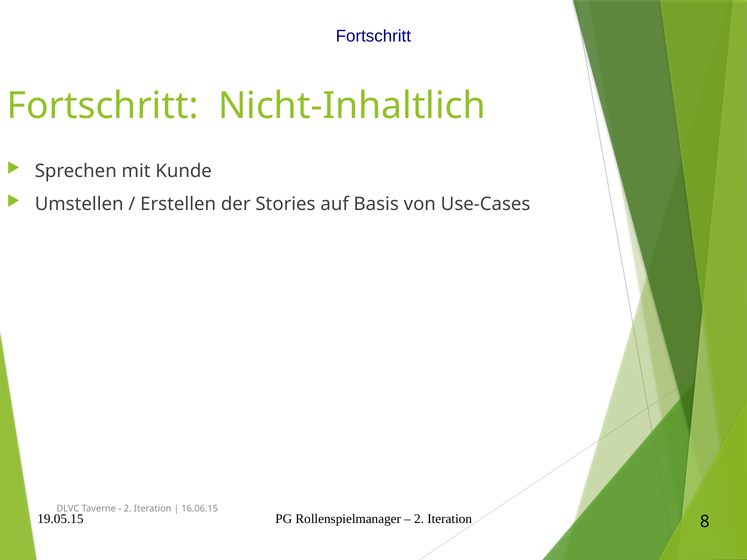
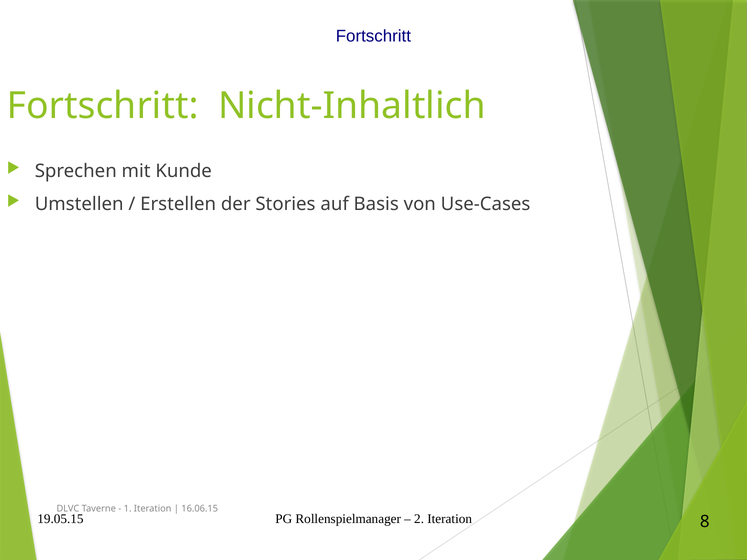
2: 2 -> 1 (128, 509)
